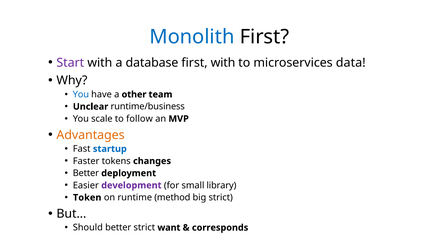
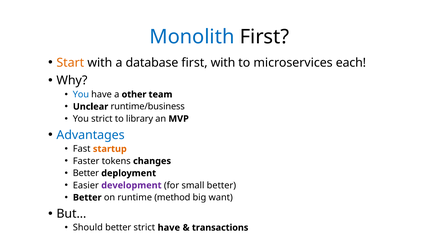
Start colour: purple -> orange (70, 63)
data: data -> each (351, 63)
You scale: scale -> strict (102, 119)
follow: follow -> library (140, 119)
Advantages colour: orange -> blue (91, 135)
startup colour: blue -> orange (110, 149)
small library: library -> better (221, 185)
Token: Token -> Better (87, 197)
big strict: strict -> want (221, 197)
strict want: want -> have (169, 228)
corresponds: corresponds -> transactions (220, 228)
